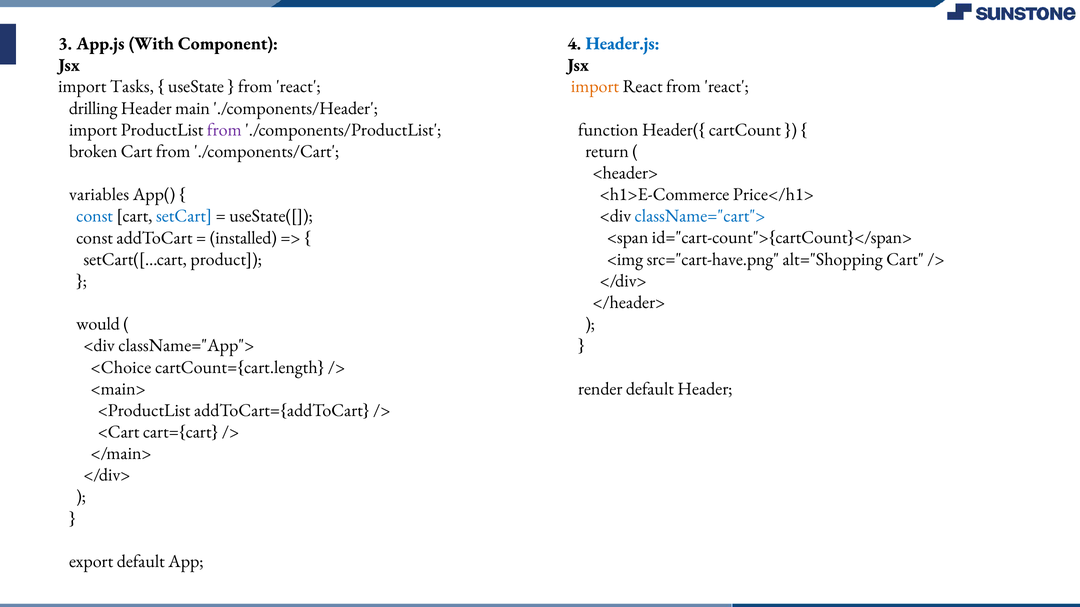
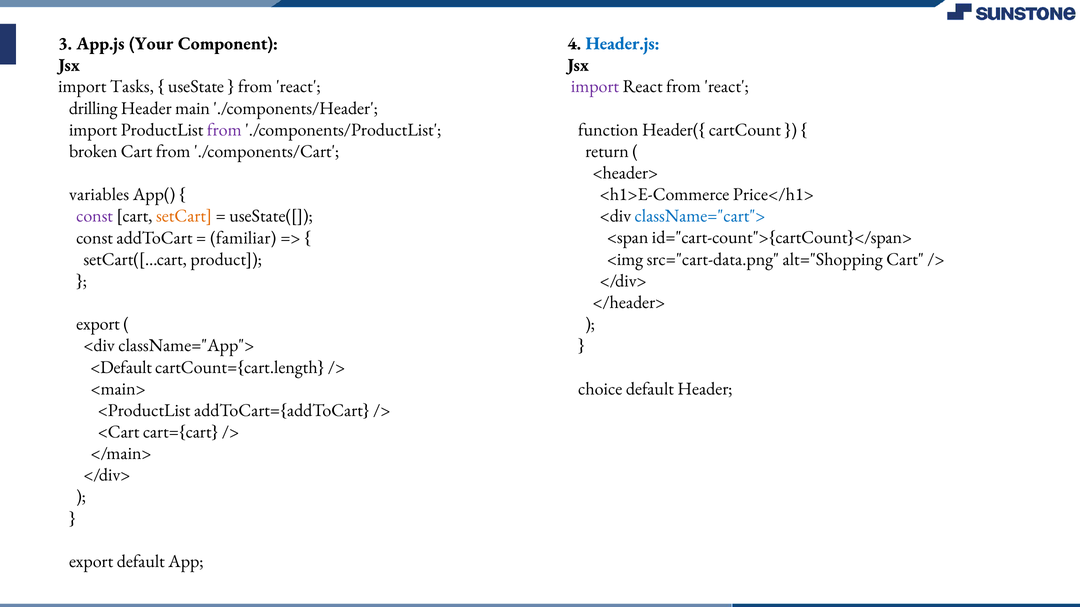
With: With -> Your (151, 43)
import colour: orange -> purple (595, 87)
const colour: blue -> purple (95, 216)
setCart colour: blue -> orange (184, 216)
installed: installed -> familiar (243, 238)
src="cart-have.png: src="cart-have.png -> src="cart-data.png (713, 259)
would: would -> export (98, 324)
<Choice: <Choice -> <Default (121, 367)
render: render -> choice (600, 389)
